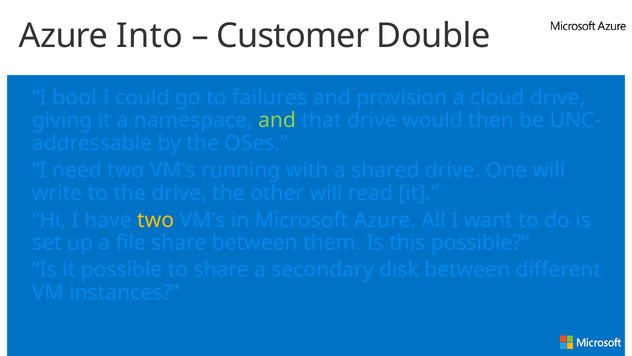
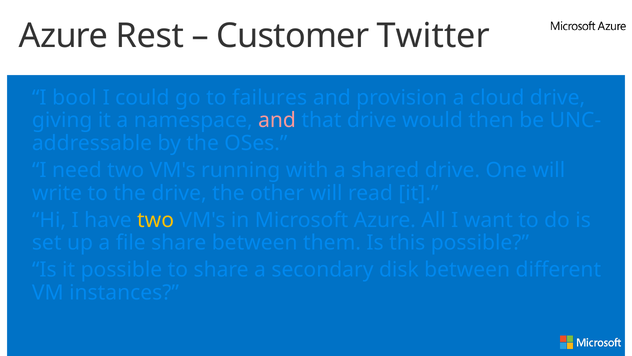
Into: Into -> Rest (150, 36)
Double: Double -> Twitter (433, 36)
and colour: light green -> pink (277, 120)
